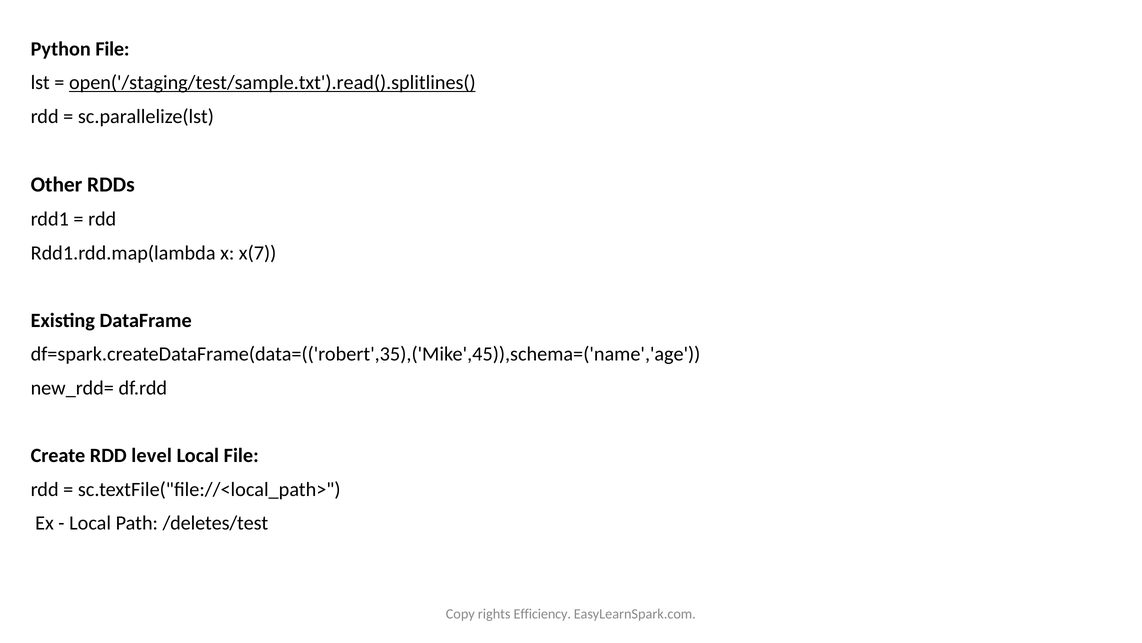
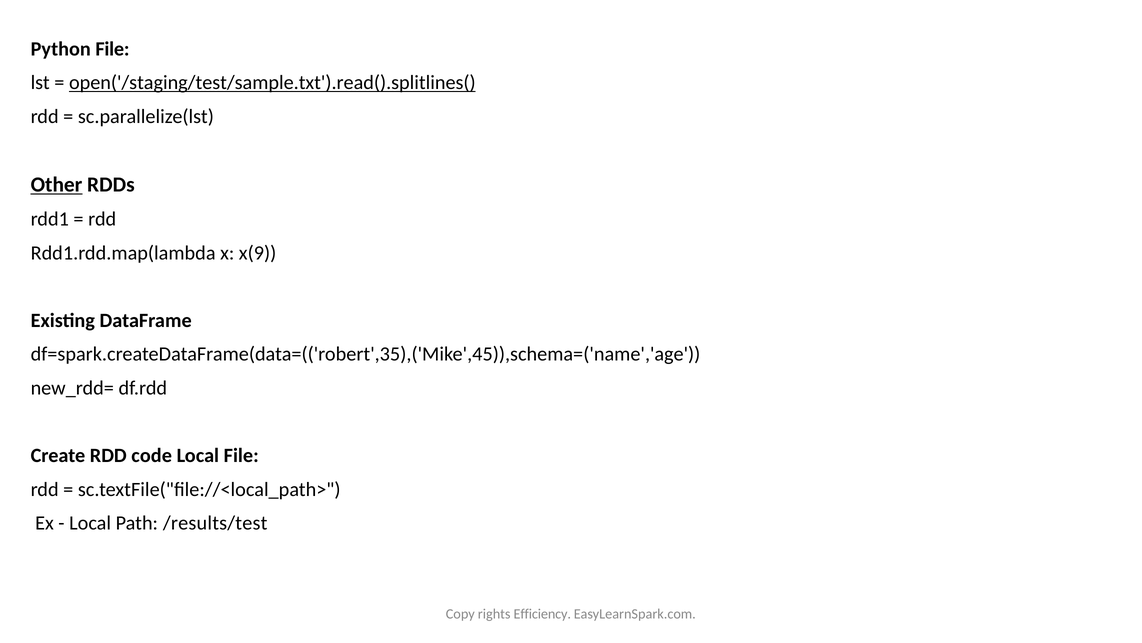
Other underline: none -> present (56, 185)
x(7: x(7 -> x(9 (258, 253)
level: level -> code (152, 455)
/deletes/test: /deletes/test -> /results/test (215, 523)
